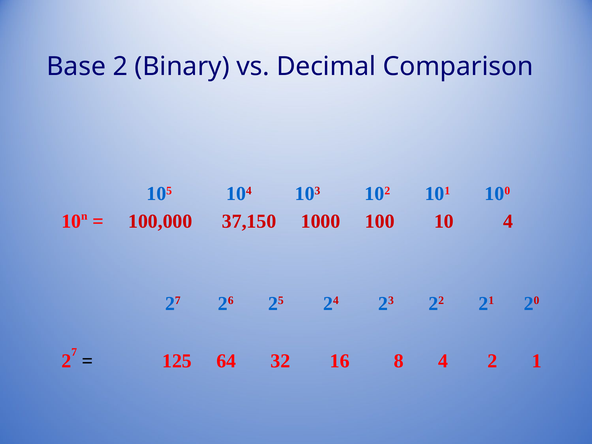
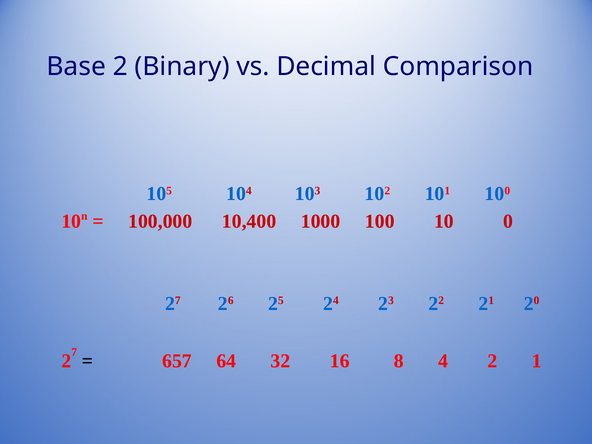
37,150: 37,150 -> 10,400 (249, 221)
10 4: 4 -> 0 (508, 221)
125: 125 -> 657 (177, 361)
